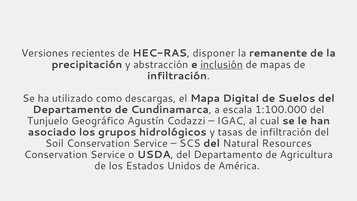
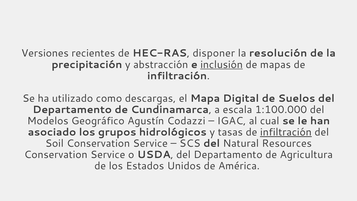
remanente: remanente -> resolución (278, 53)
Tunjuelo: Tunjuelo -> Modelos (48, 121)
infiltración underline: none -> present (286, 132)
